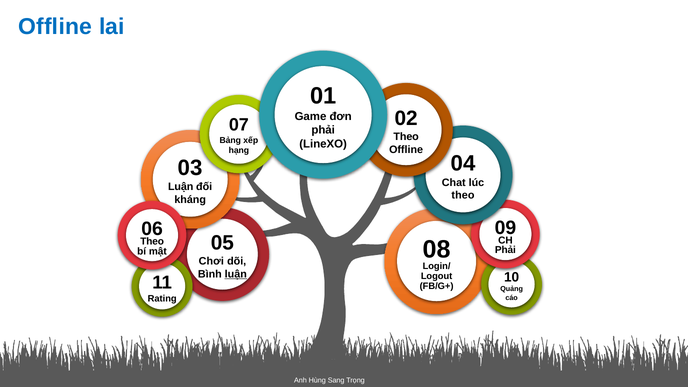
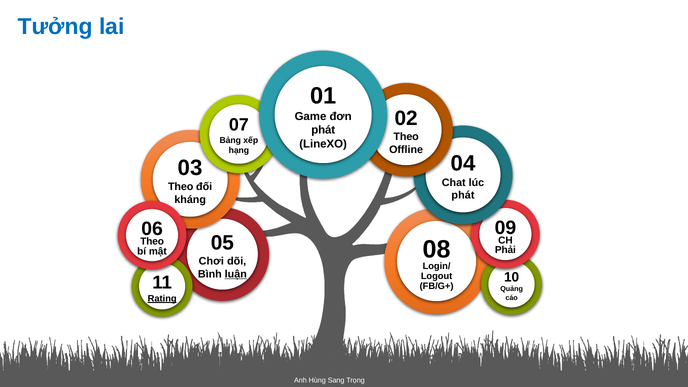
Offline: Offline -> Tưởng (55, 27)
phải: phải -> phát (323, 130)
Luận: Luận -> Theo (181, 187)
theo: theo -> phát (463, 195)
Rating underline: none -> present (162, 299)
